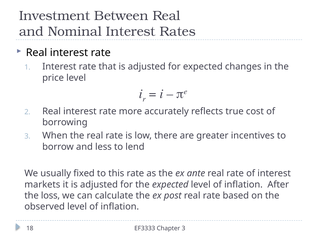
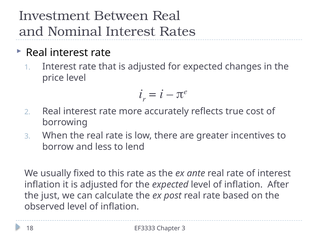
markets: markets -> inflation (42, 185)
loss: loss -> just (50, 196)
